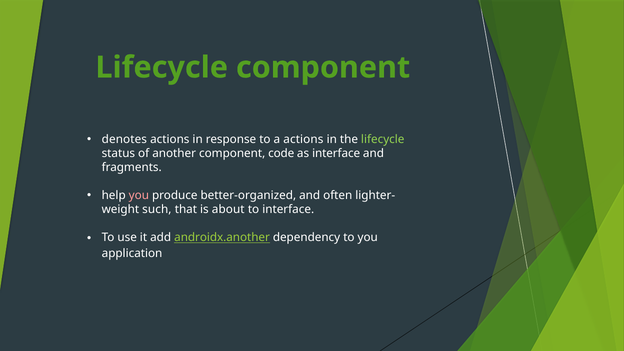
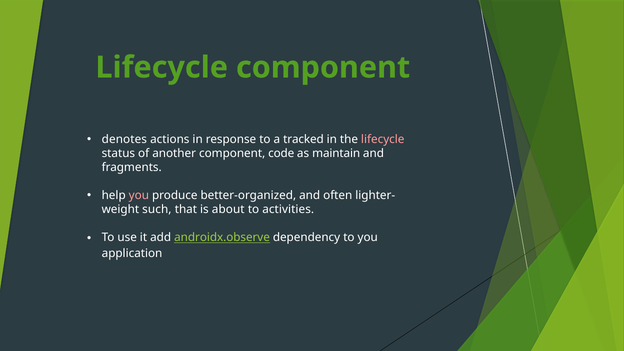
a actions: actions -> tracked (303, 139)
lifecycle colour: light green -> pink (383, 139)
as interface: interface -> maintain (336, 153)
to interface: interface -> activities (288, 210)
androidx.another: androidx.another -> androidx.observe (222, 238)
